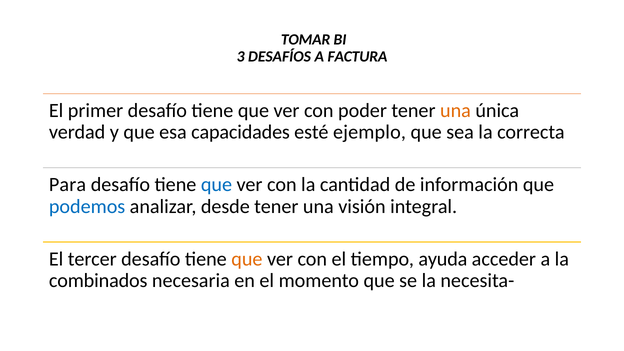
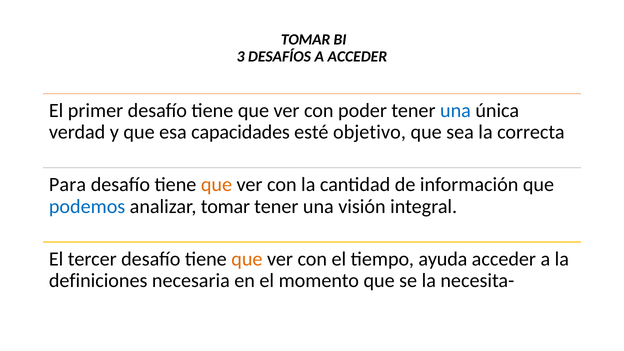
A FACTURA: FACTURA -> ACCEDER (357, 57)
una colour: orange -> blue (455, 110)
ejemplo: ejemplo -> objetivo (370, 132)
que colour: blue -> orange (216, 185)
analizar desde: desde -> tomar (225, 206)
combinados: combinados -> definiciones (98, 281)
